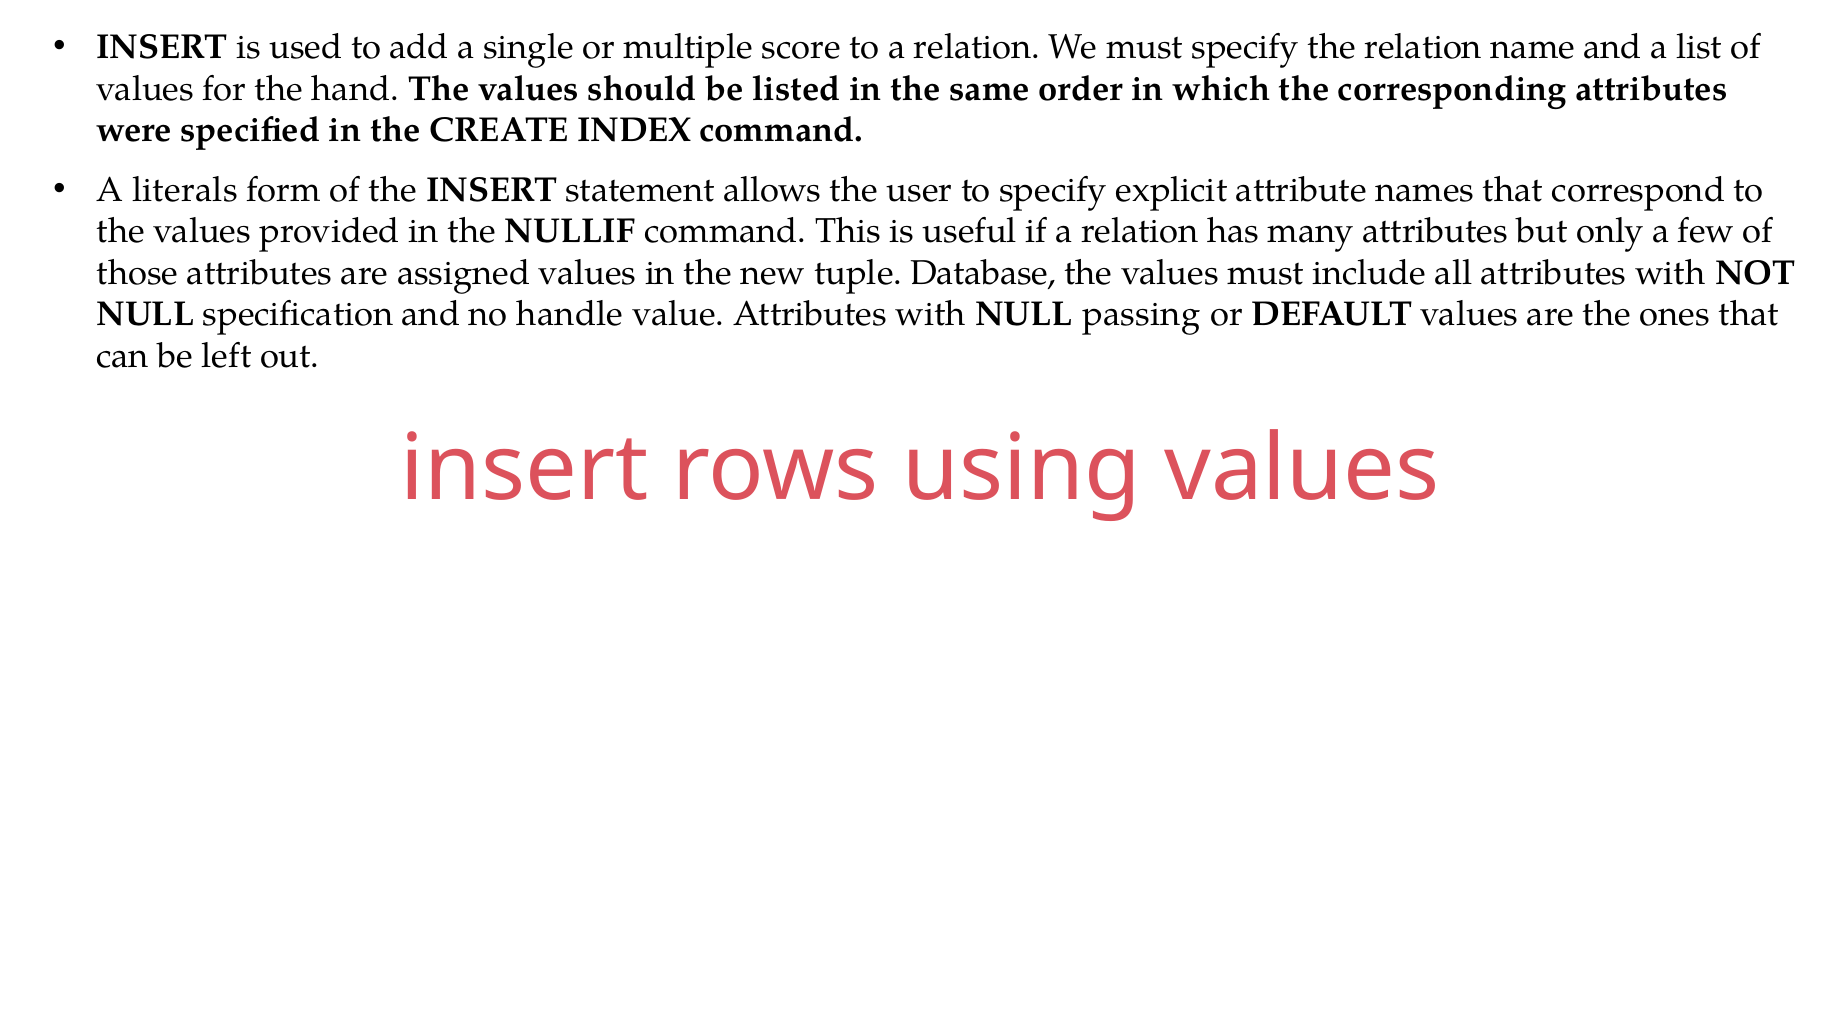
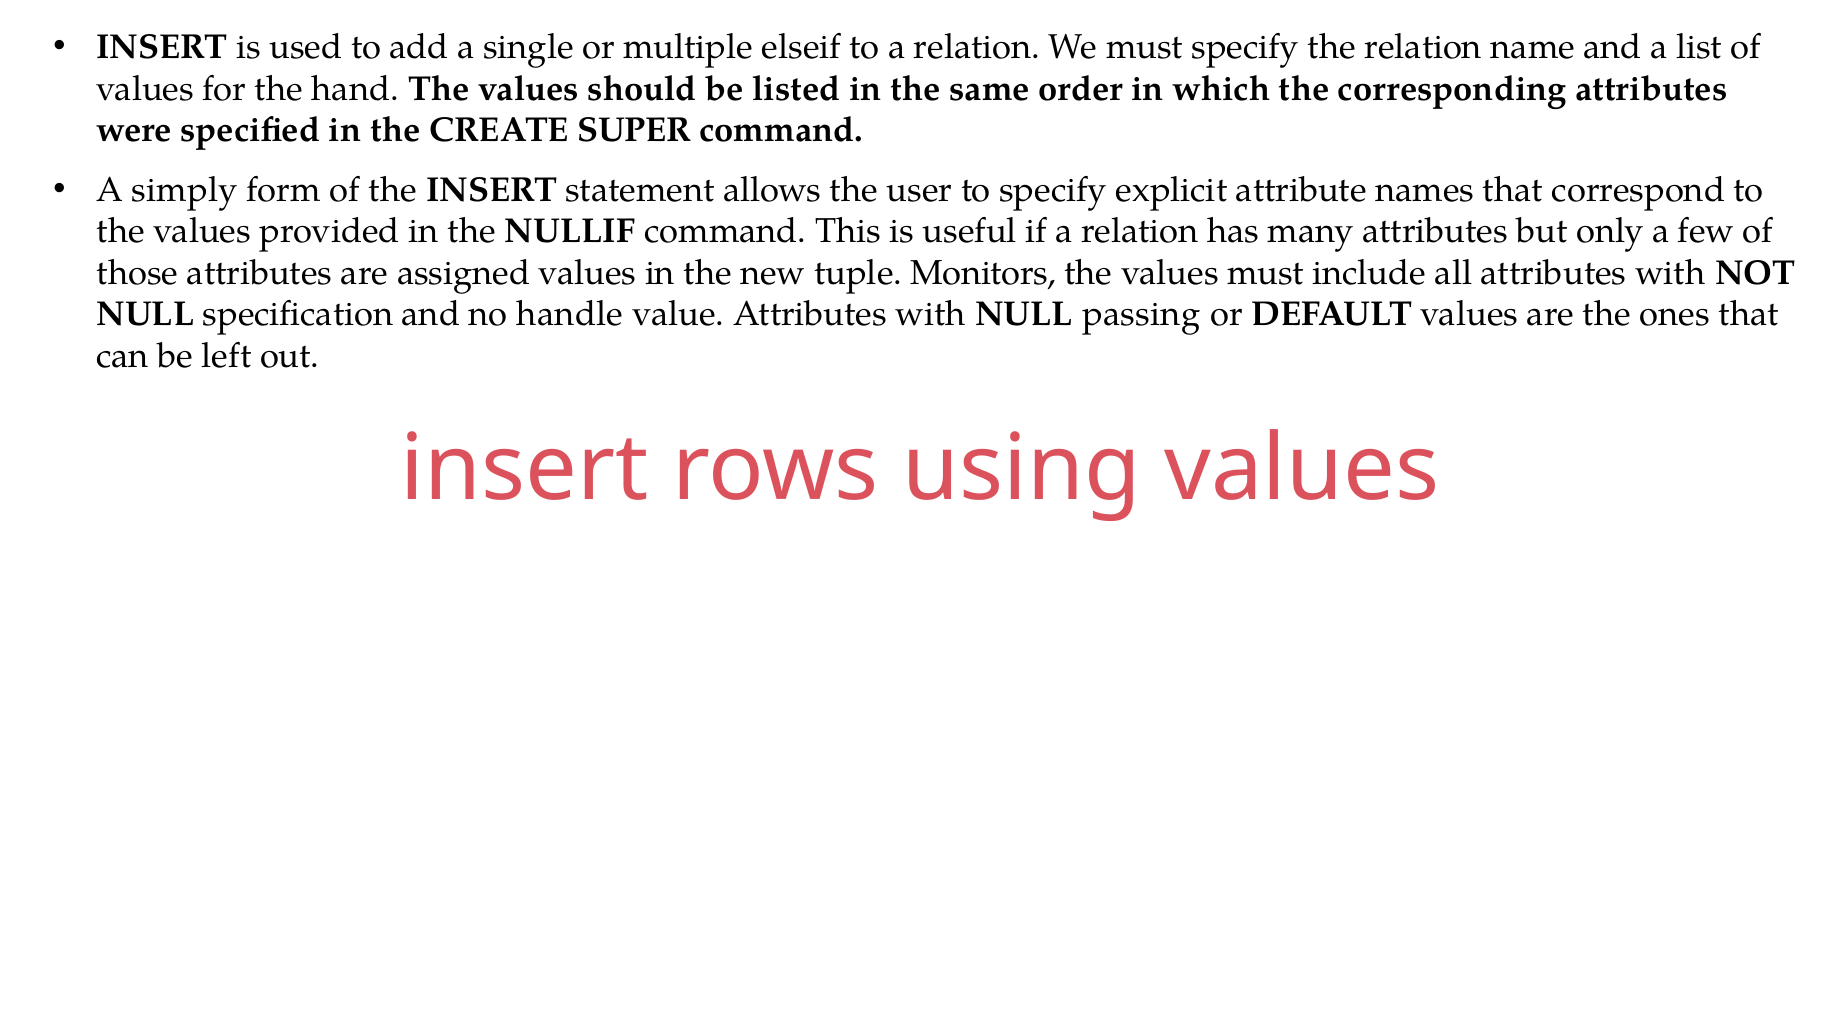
score: score -> elseif (801, 47)
INDEX: INDEX -> SUPER (635, 130)
literals: literals -> simply (185, 190)
Database: Database -> Monitors (983, 273)
